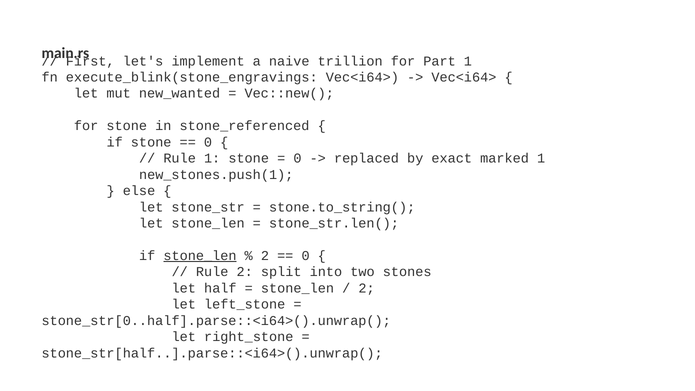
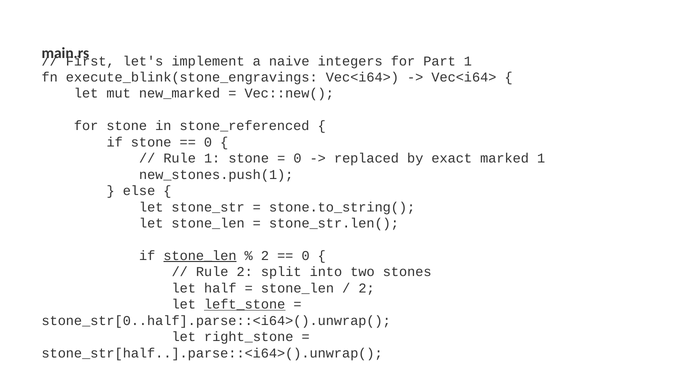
trillion: trillion -> integers (350, 61)
new_wanted: new_wanted -> new_marked (180, 93)
left_stone underline: none -> present (245, 304)
